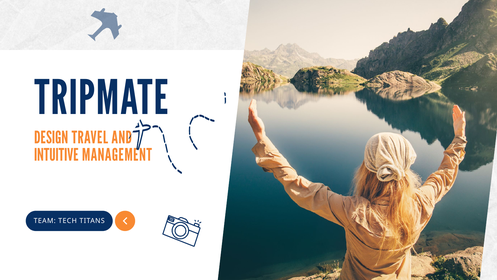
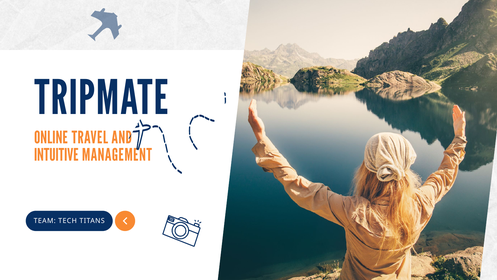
DESIGN: DESIGN -> ONLINE (51, 138)
